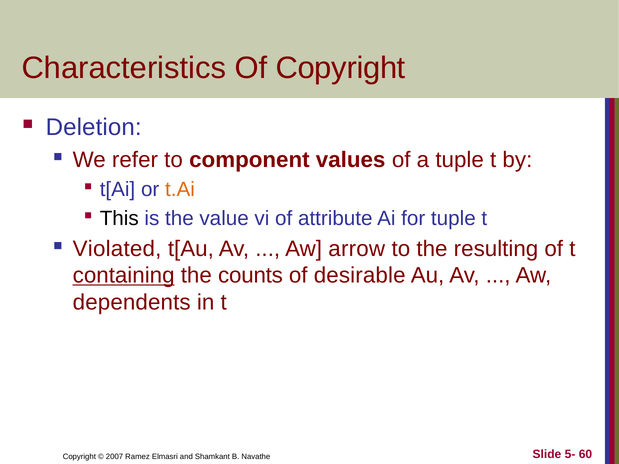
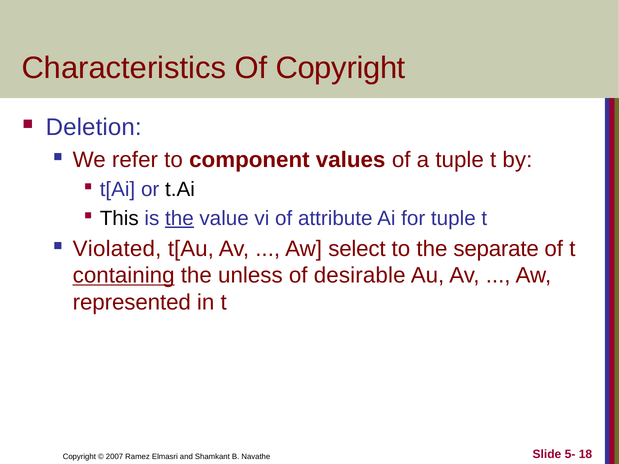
t.Ai colour: orange -> black (180, 190)
the underline: none -> present (179, 218)
arrow: arrow -> select (357, 249)
resulting: resulting -> separate (496, 249)
counts: counts -> unless (250, 276)
dependents: dependents -> represented (132, 302)
60: 60 -> 18 (585, 455)
